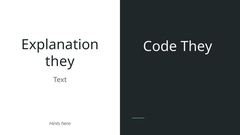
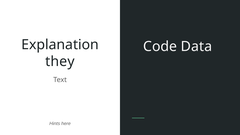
Code They: They -> Data (196, 46)
